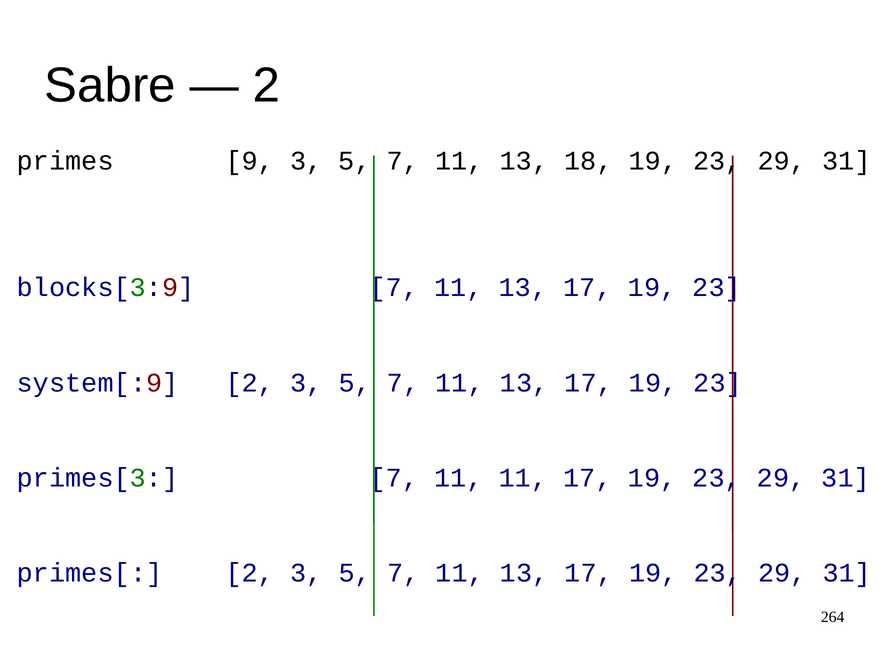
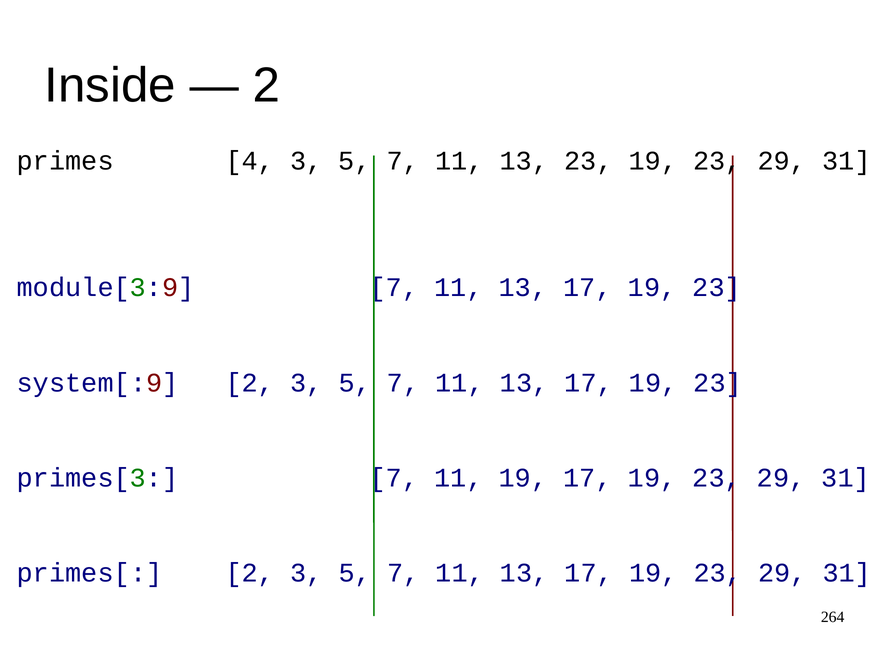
Sabre: Sabre -> Inside (110, 86)
9: 9 -> 4 (250, 161)
13 18: 18 -> 23 (588, 161)
blocks[: blocks[ -> module[ (73, 288)
11 11: 11 -> 19 (523, 478)
